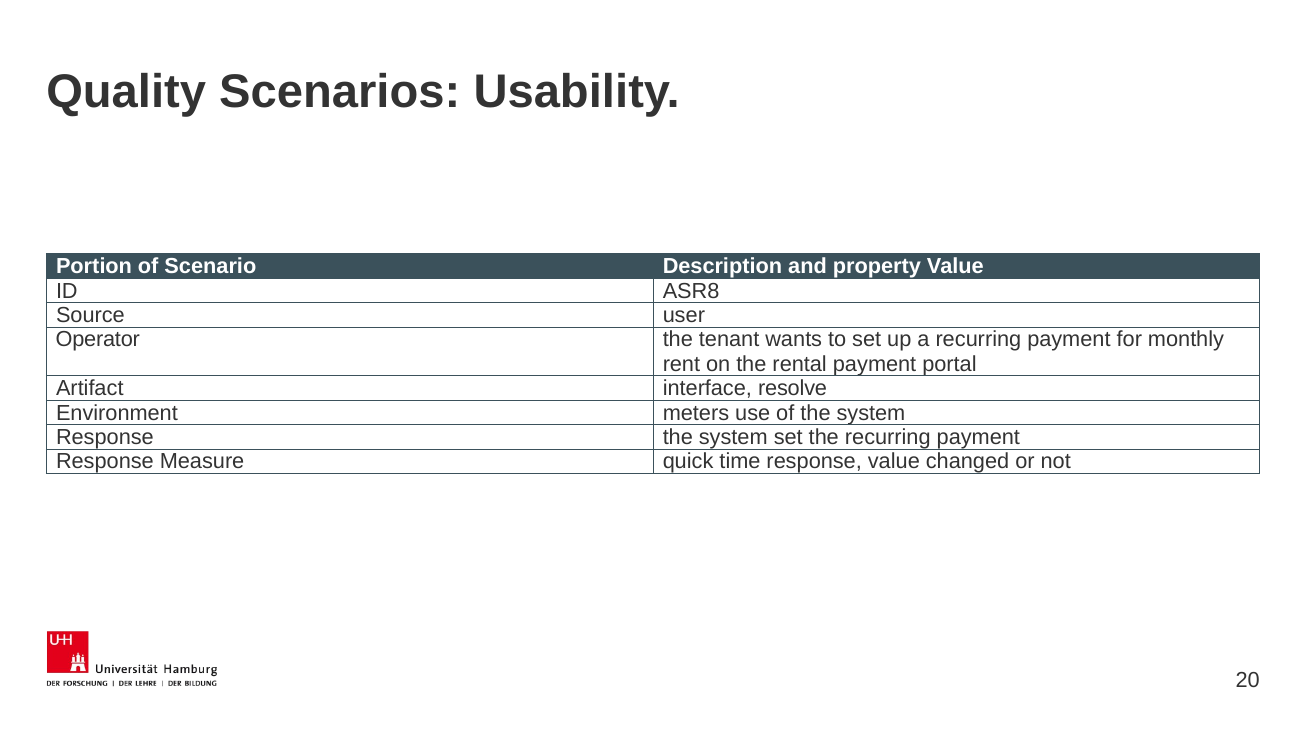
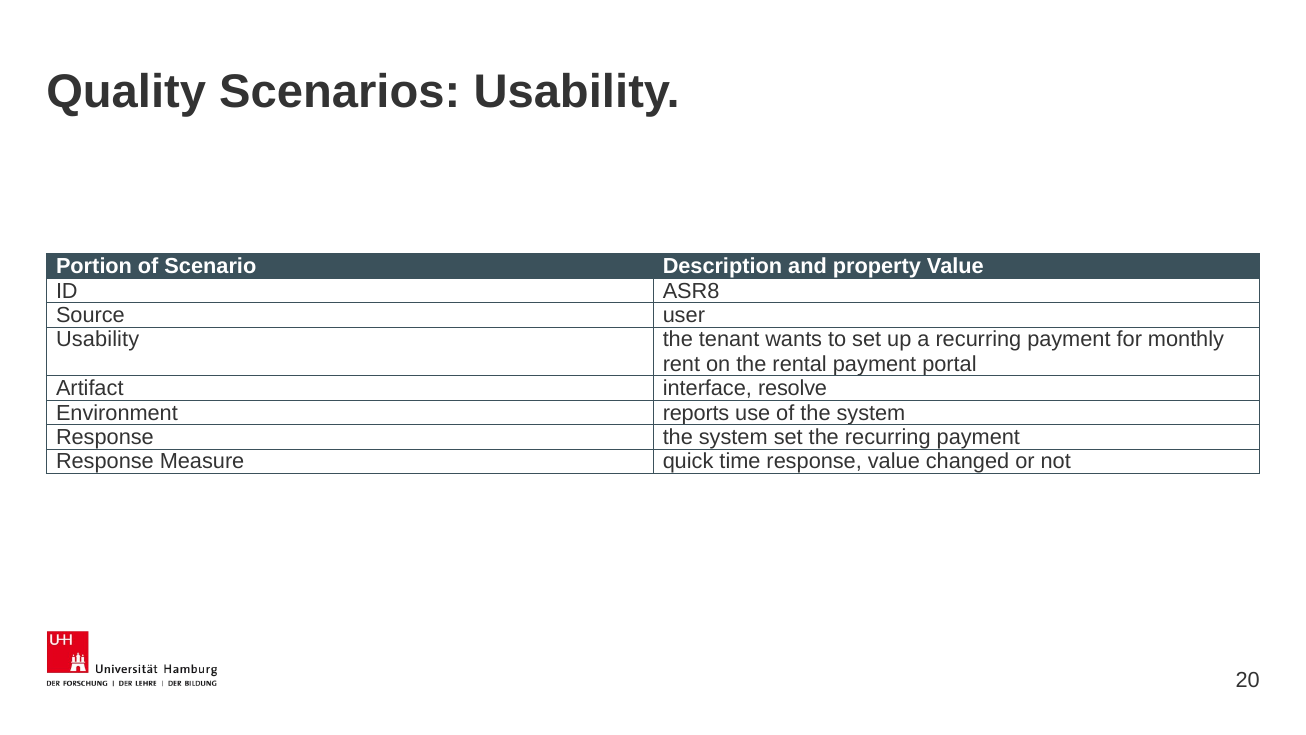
Operator: Operator -> Usability (98, 340)
meters: meters -> reports (696, 413)
